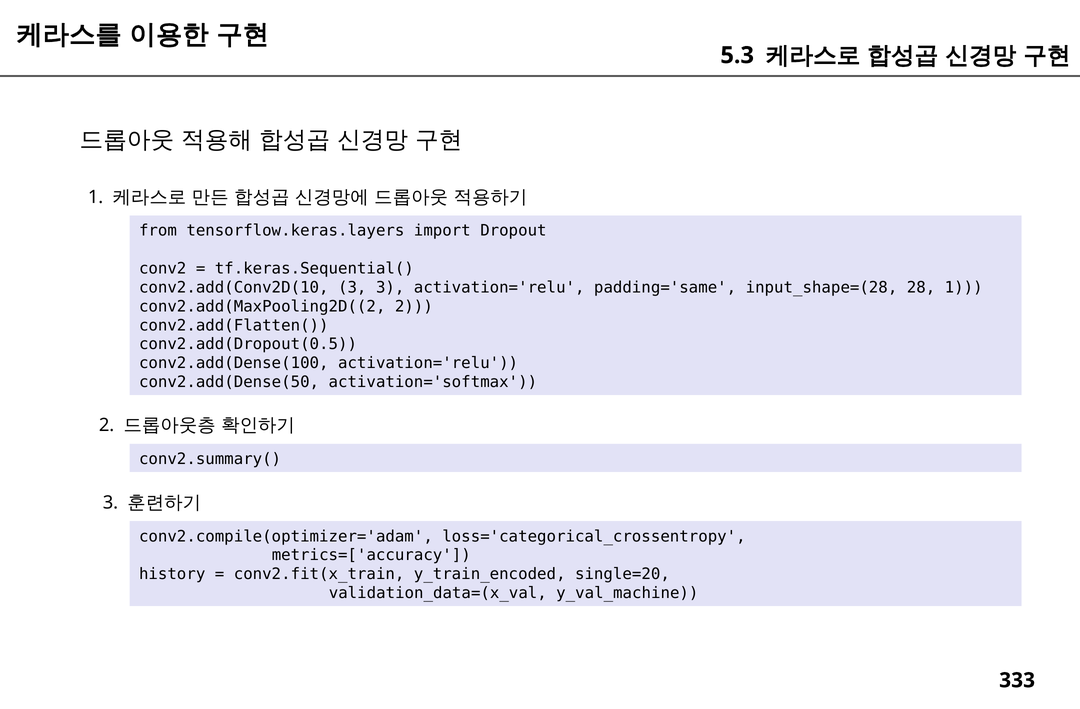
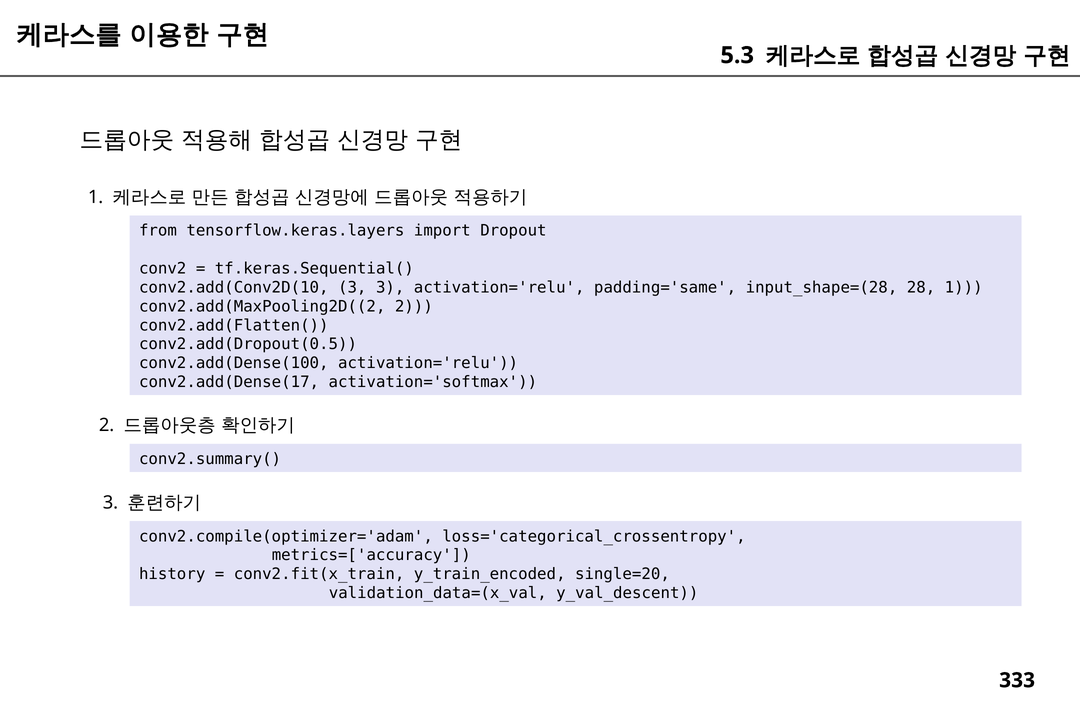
conv2.add(Dense(50: conv2.add(Dense(50 -> conv2.add(Dense(17 (229, 382)
y_val_machine: y_val_machine -> y_val_descent (627, 593)
